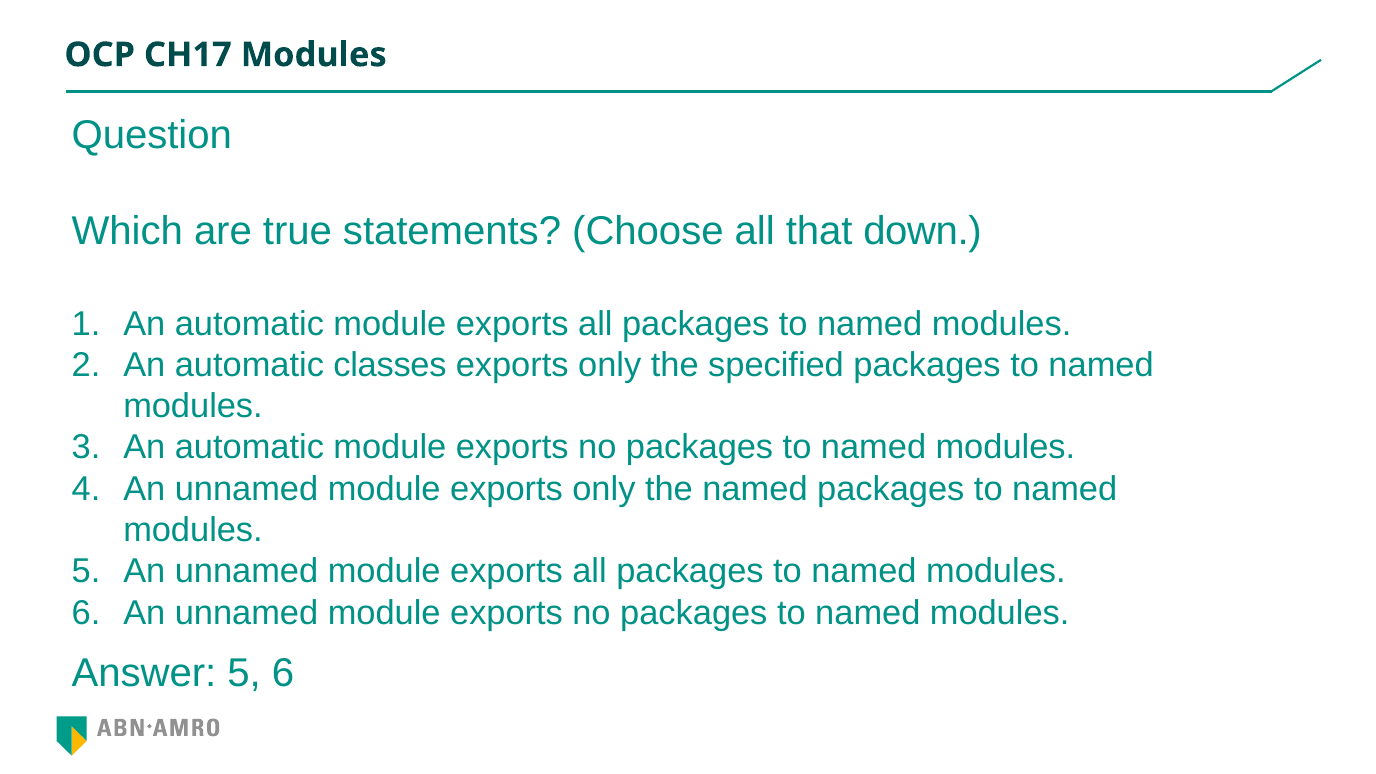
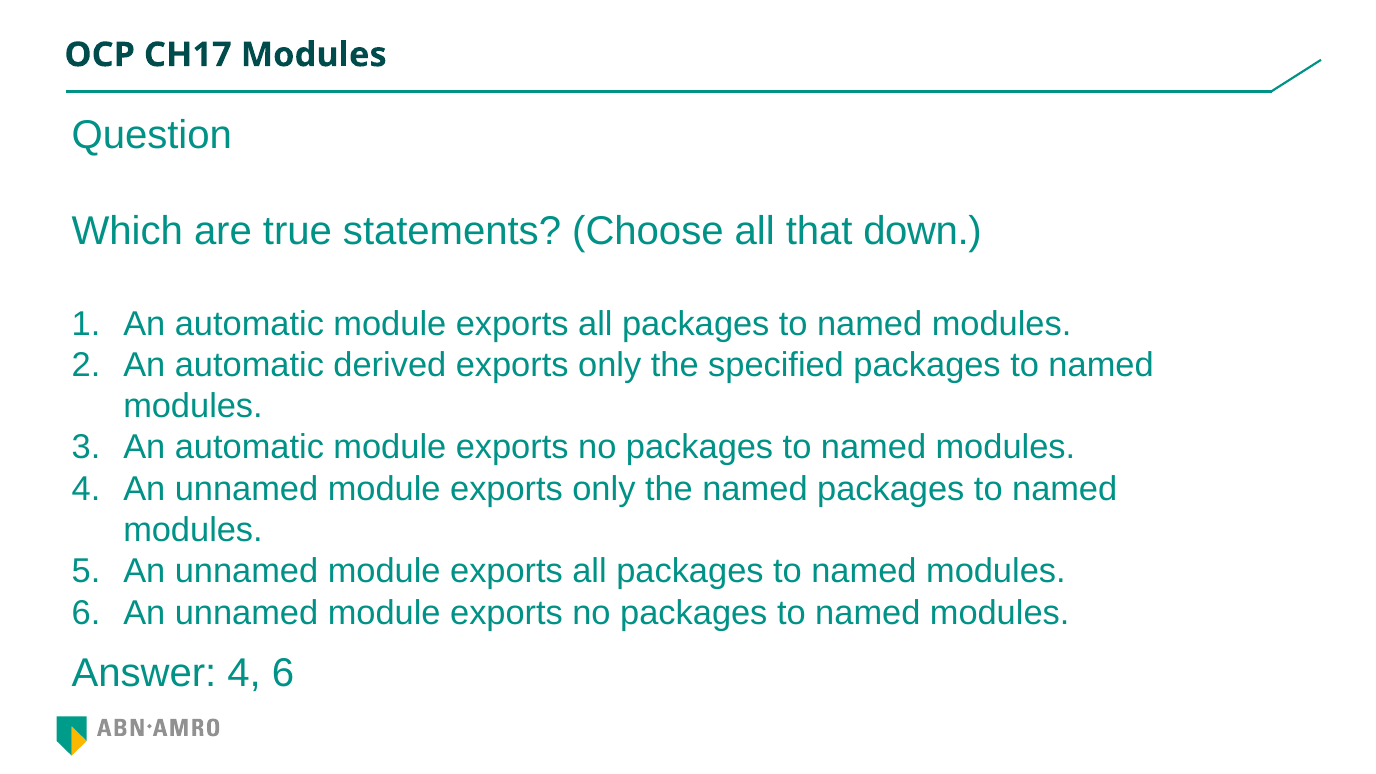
classes: classes -> derived (390, 365)
Answer 5: 5 -> 4 (244, 673)
